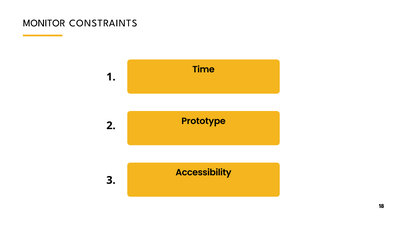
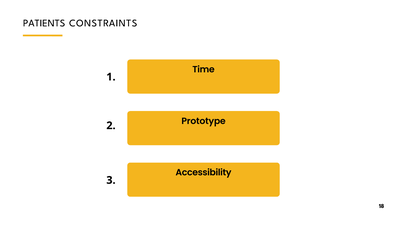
MONITOR: MONITOR -> PATIENTS (44, 23)
